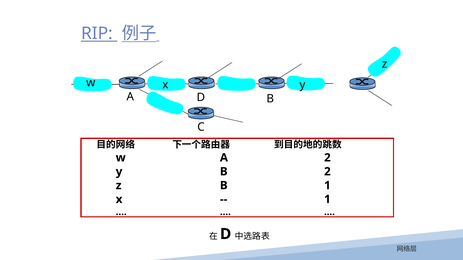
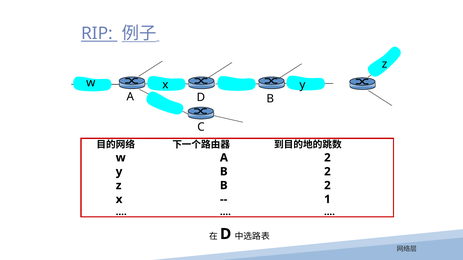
z B 1: 1 -> 2 (327, 186)
